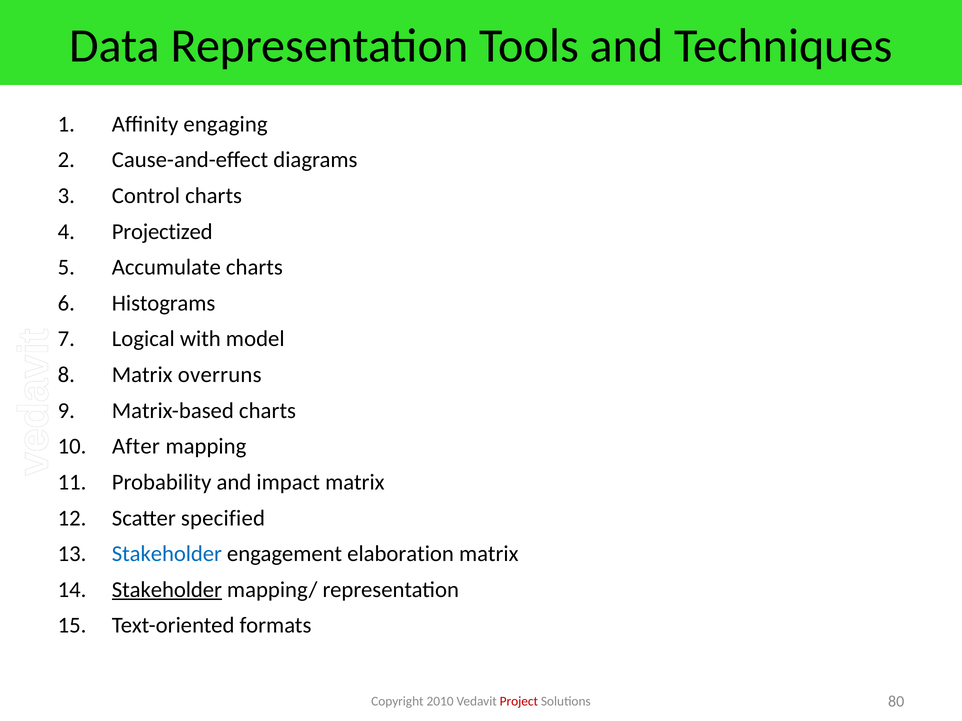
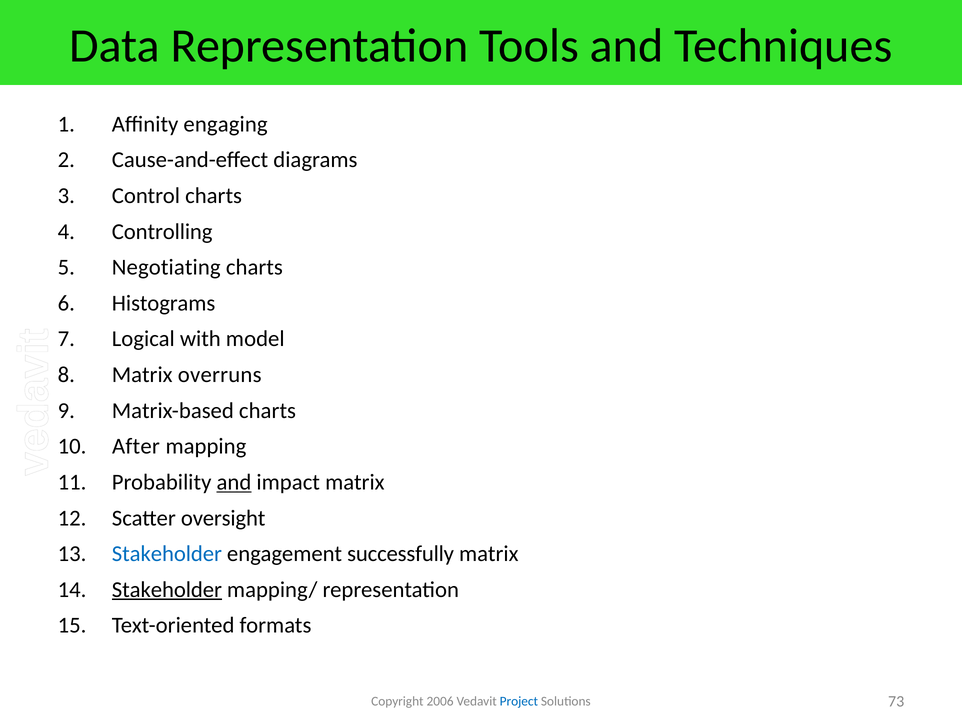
Projectized: Projectized -> Controlling (162, 232)
Accumulate: Accumulate -> Negotiating (166, 268)
and underline: none -> present (234, 483)
specified: specified -> oversight (223, 518)
elaboration: elaboration -> successfully (401, 554)
2010: 2010 -> 2006 (440, 702)
Project colour: red -> blue (519, 702)
80: 80 -> 73 (896, 702)
